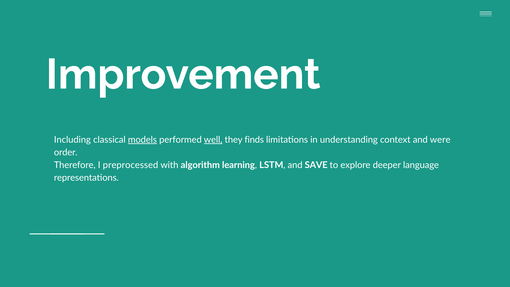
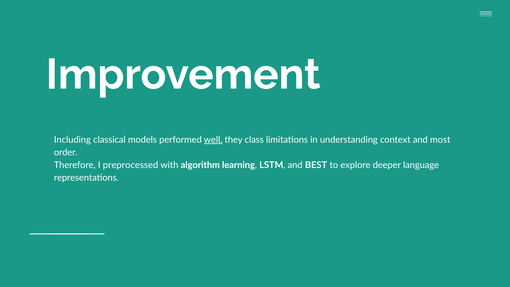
models underline: present -> none (142, 140)
finds: finds -> class (254, 140)
were: were -> most (440, 140)
SAVE: SAVE -> BEST (316, 165)
